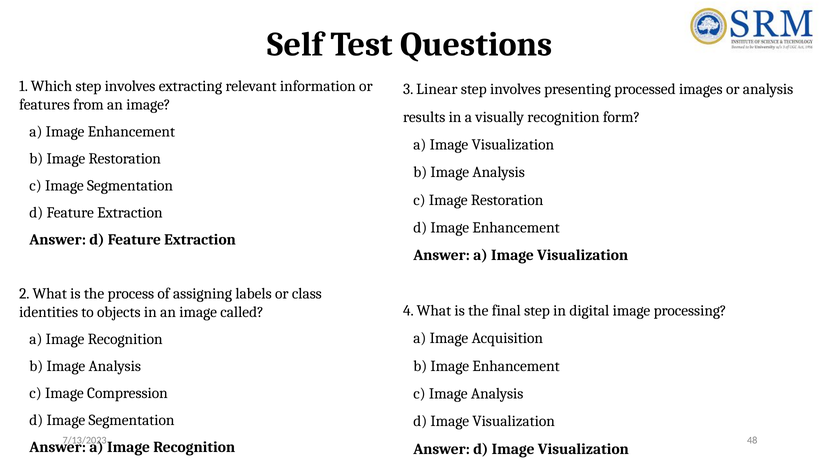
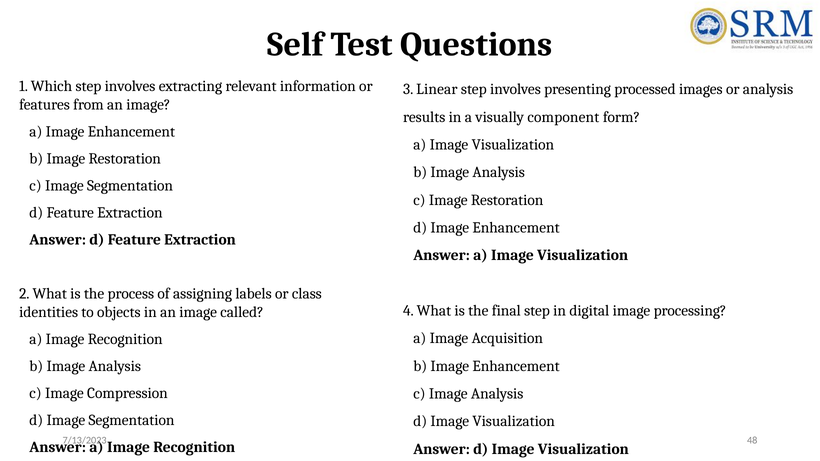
visually recognition: recognition -> component (563, 117)
